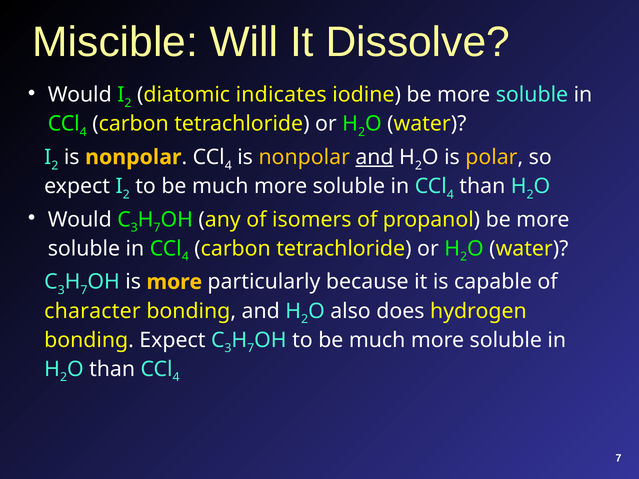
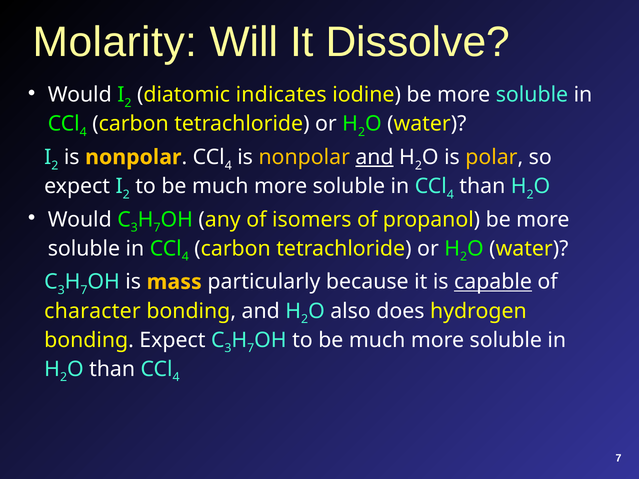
Miscible: Miscible -> Molarity (115, 42)
is more: more -> mass (174, 282)
capable underline: none -> present (493, 282)
